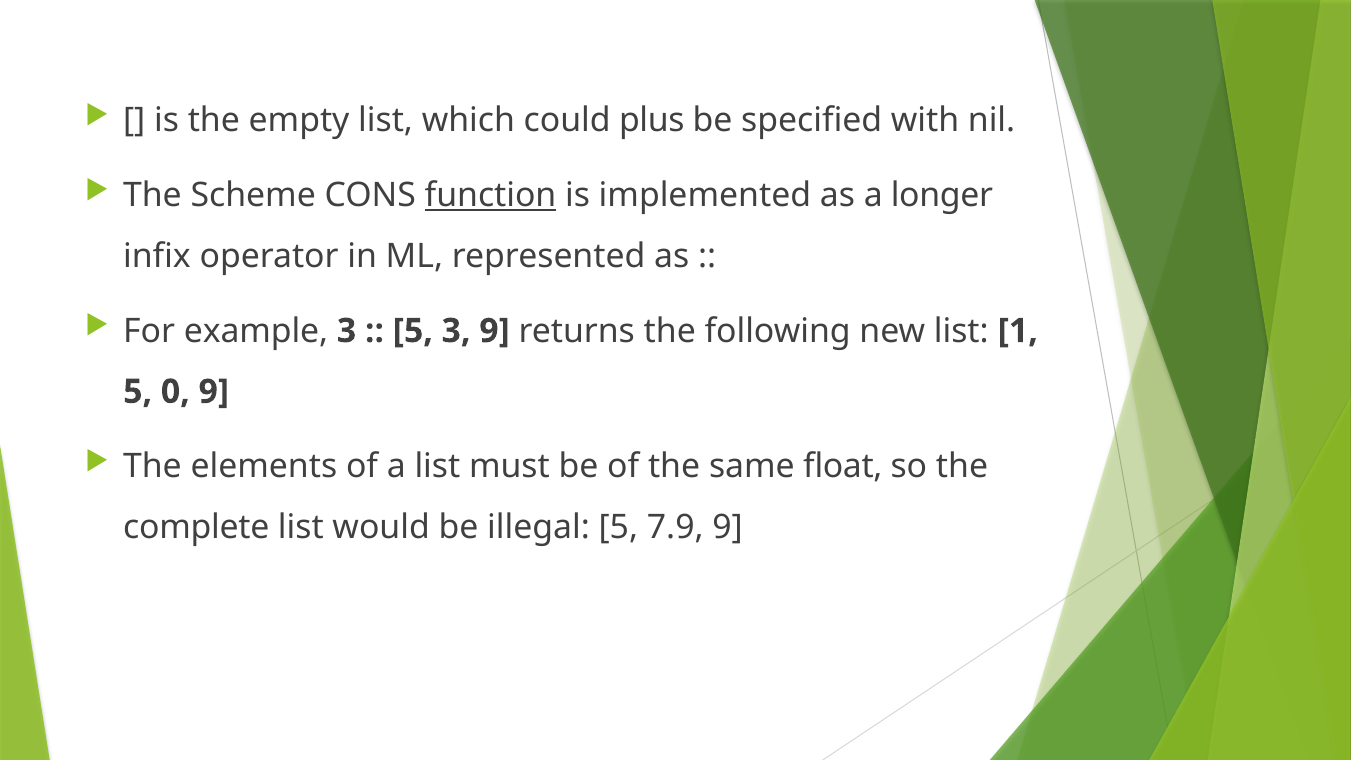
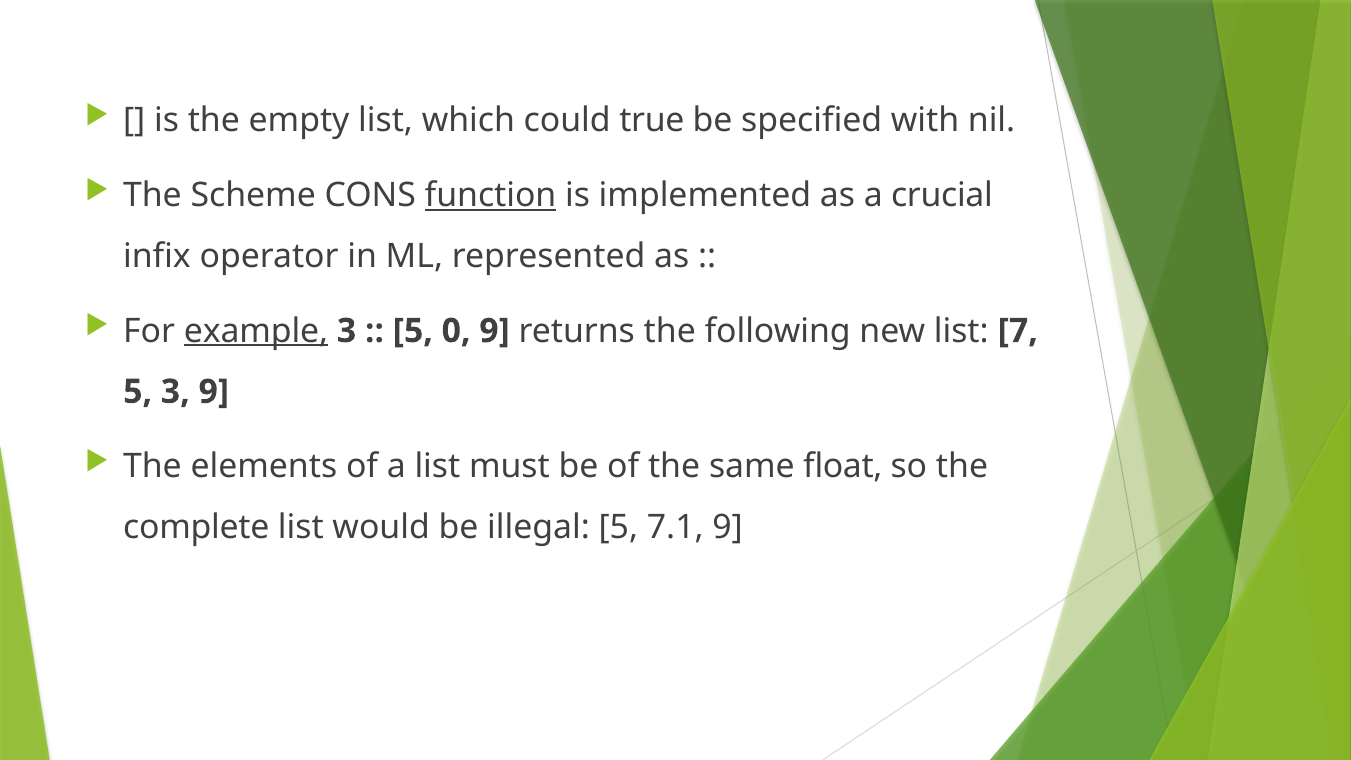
plus: plus -> true (652, 120)
longer: longer -> crucial (942, 195)
example underline: none -> present (256, 331)
5 3: 3 -> 0 (456, 331)
1: 1 -> 7 (1018, 331)
5 0: 0 -> 3 (175, 392)
7.9: 7.9 -> 7.1 (675, 527)
